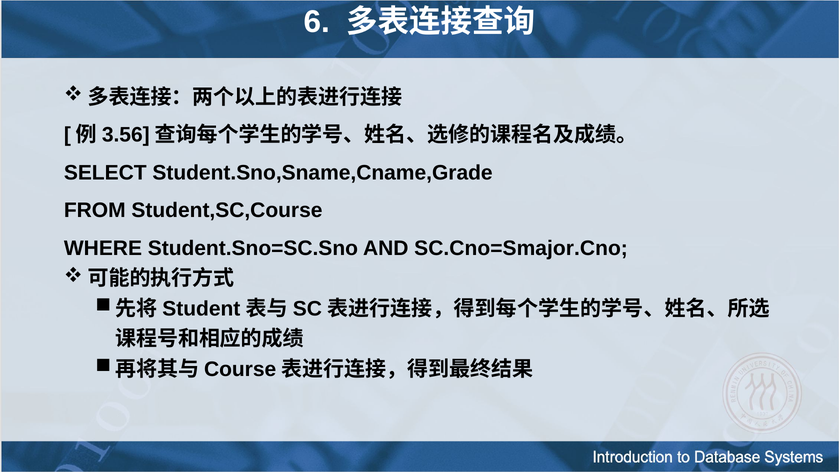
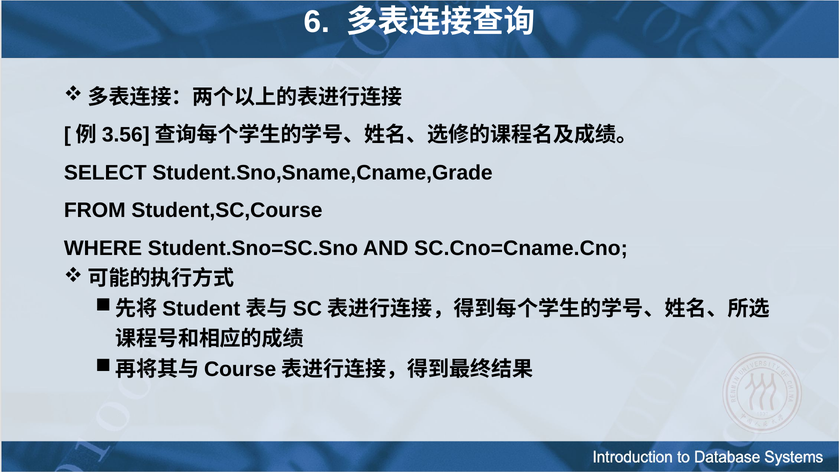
SC.Cno=Smajor.Cno: SC.Cno=Smajor.Cno -> SC.Cno=Cname.Cno (521, 248)
